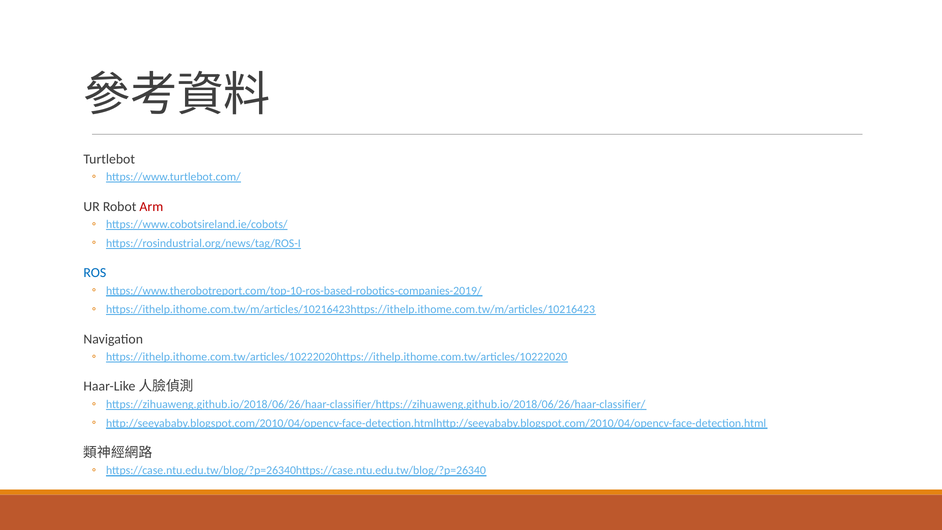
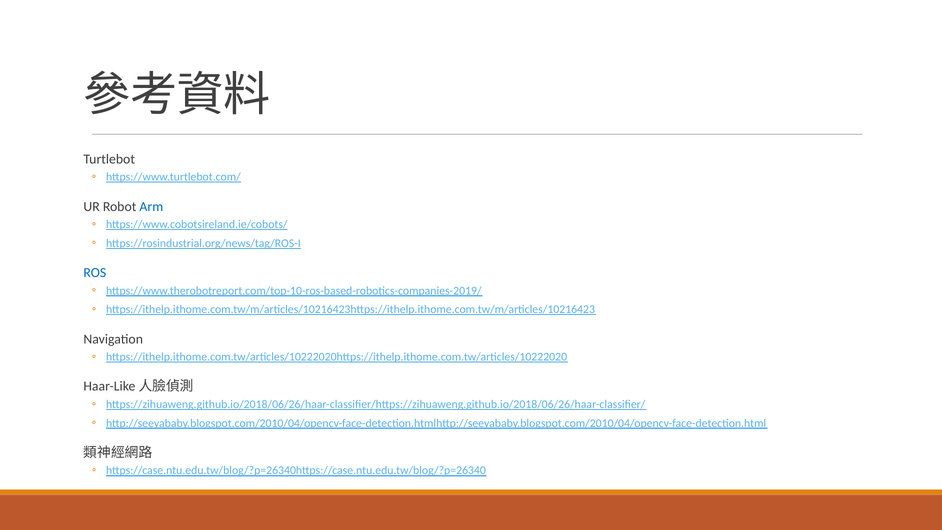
Arm colour: red -> blue (151, 206)
